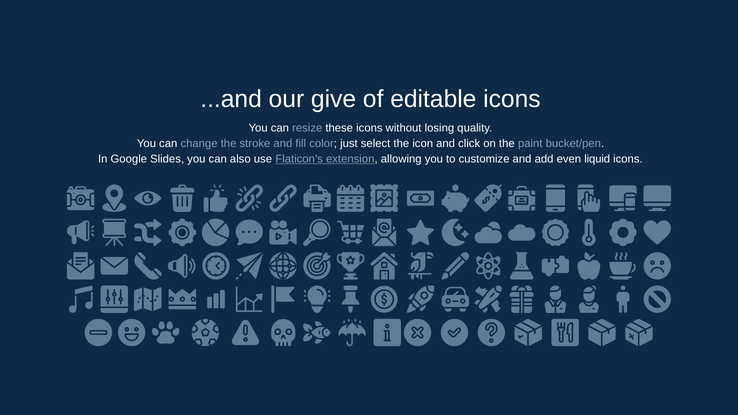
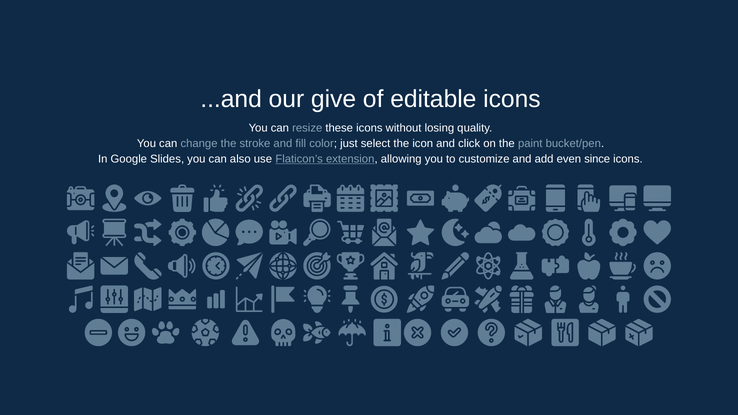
liquid: liquid -> since (597, 159)
